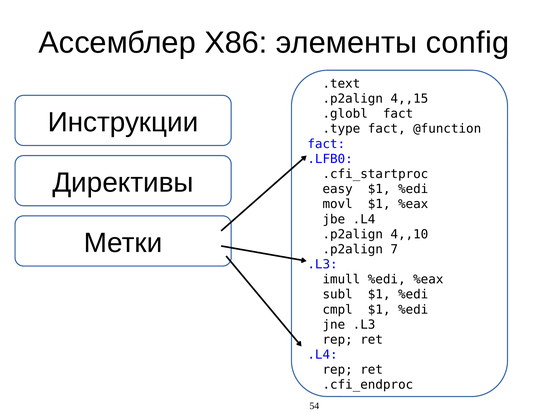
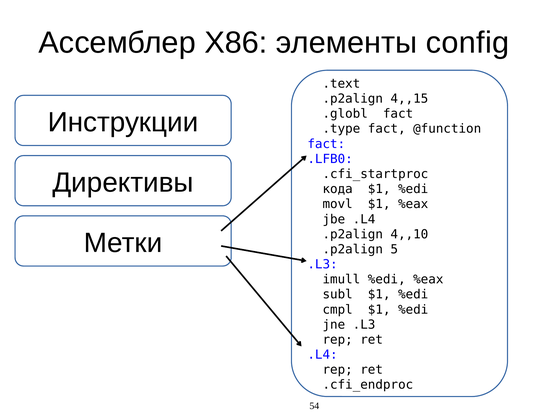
easy: easy -> кода (338, 189)
7: 7 -> 5 (394, 250)
